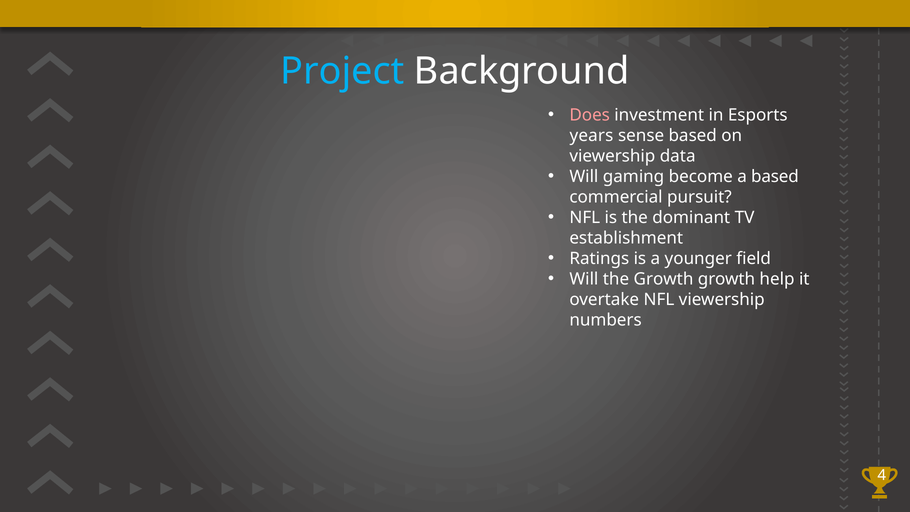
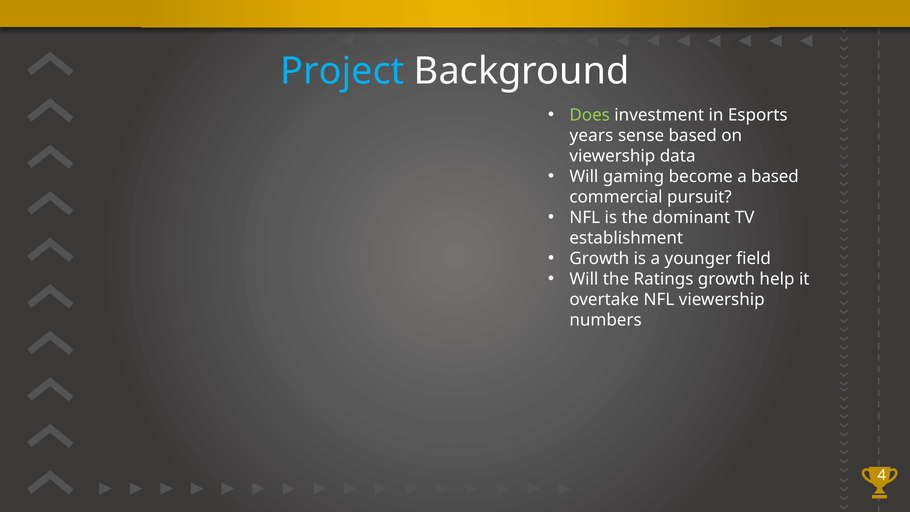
Does colour: pink -> light green (590, 115)
Ratings: Ratings -> Growth (599, 259)
the Growth: Growth -> Ratings (664, 279)
